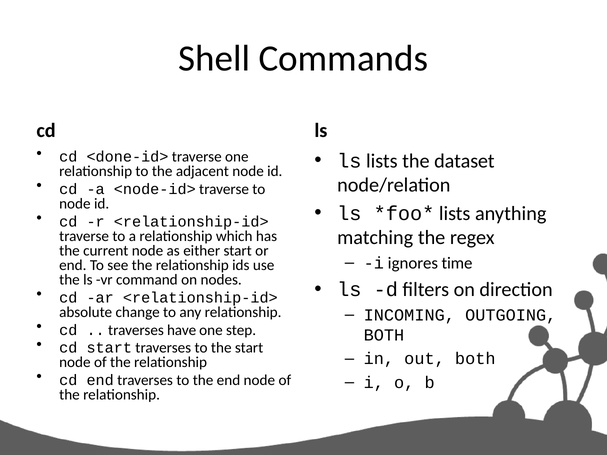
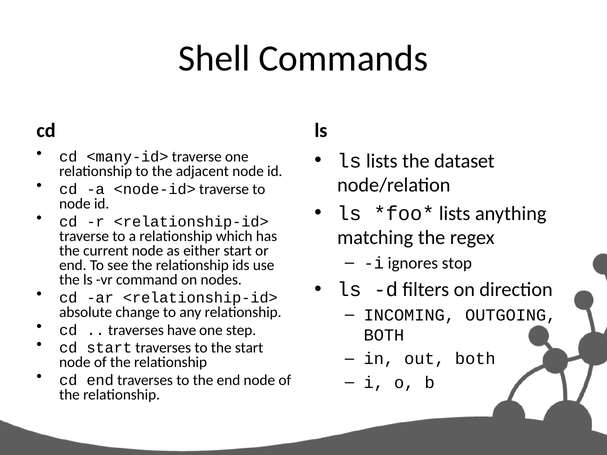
<done-id>: <done-id> -> <many-id> (127, 157)
time: time -> stop (457, 263)
